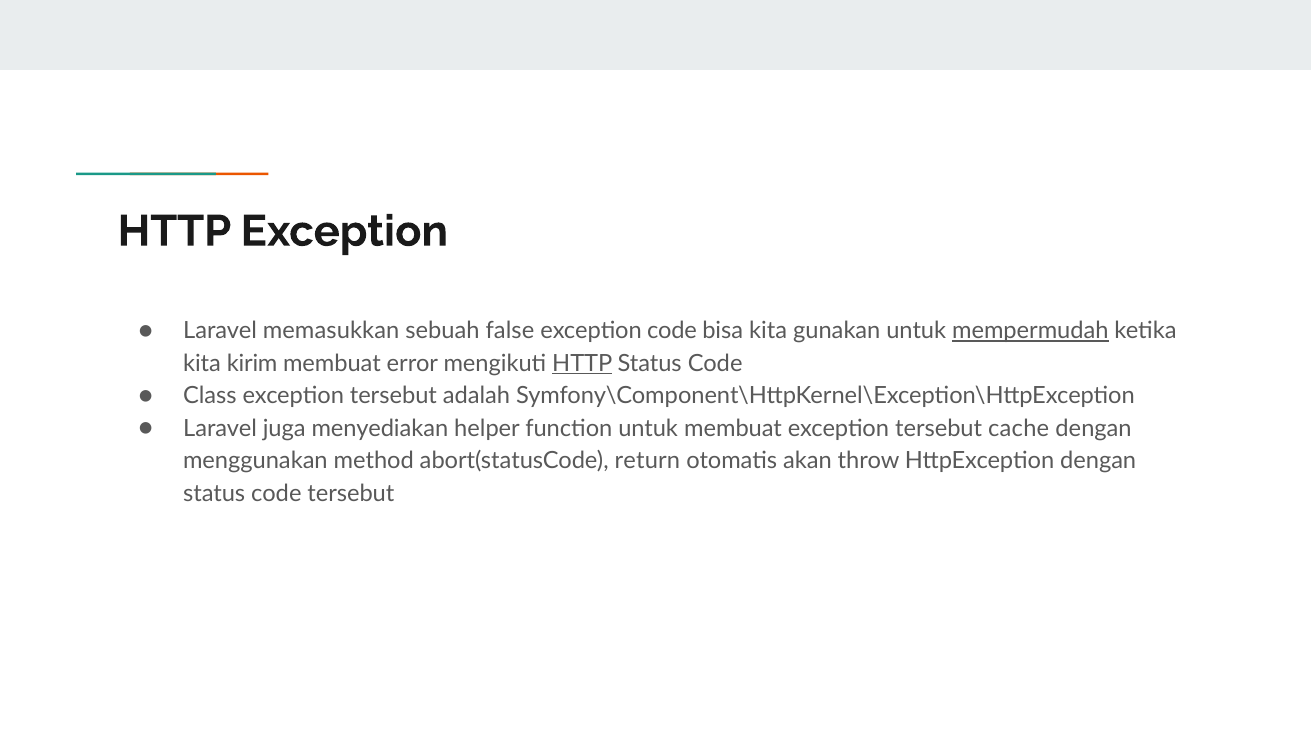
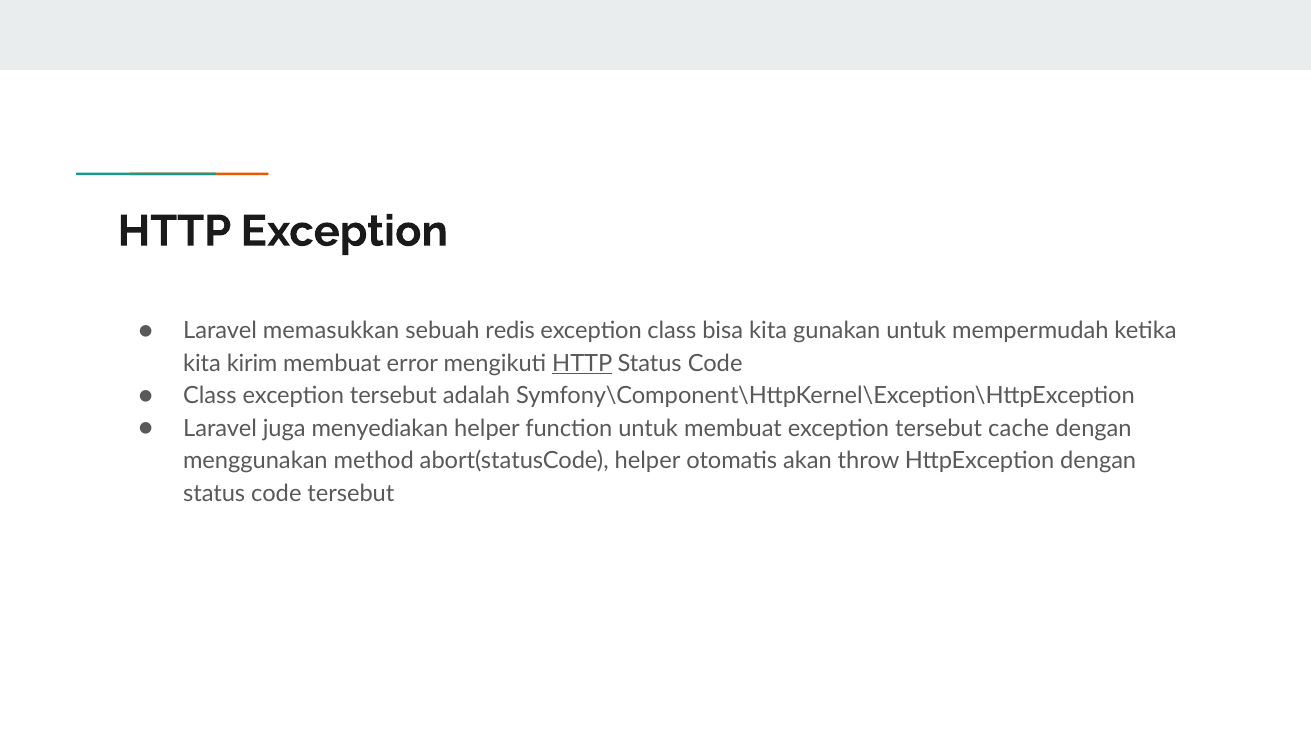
false: false -> redis (510, 331)
exception code: code -> class (672, 331)
mempermudah underline: present -> none (1030, 331)
abort(statusCode return: return -> helper (648, 461)
